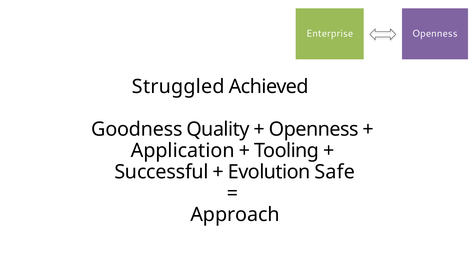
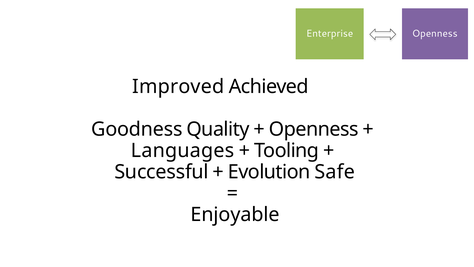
Struggled: Struggled -> Improved (178, 87)
Application: Application -> Languages (183, 150)
Approach: Approach -> Enjoyable (235, 214)
